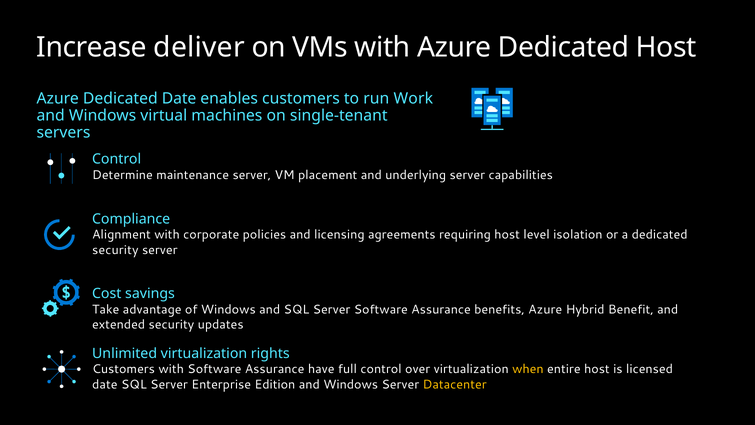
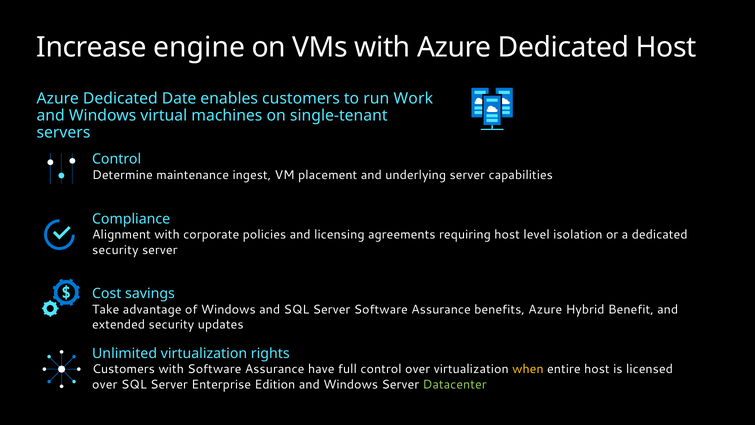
deliver: deliver -> engine (199, 47)
maintenance server: server -> ingest (252, 175)
date: date -> over (105, 384)
Datacenter colour: yellow -> light green (455, 384)
